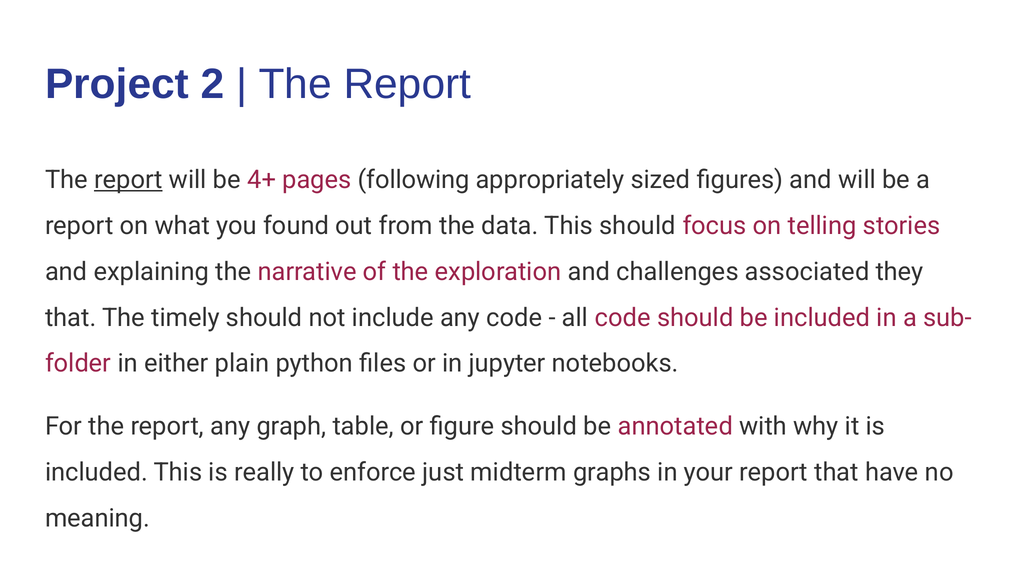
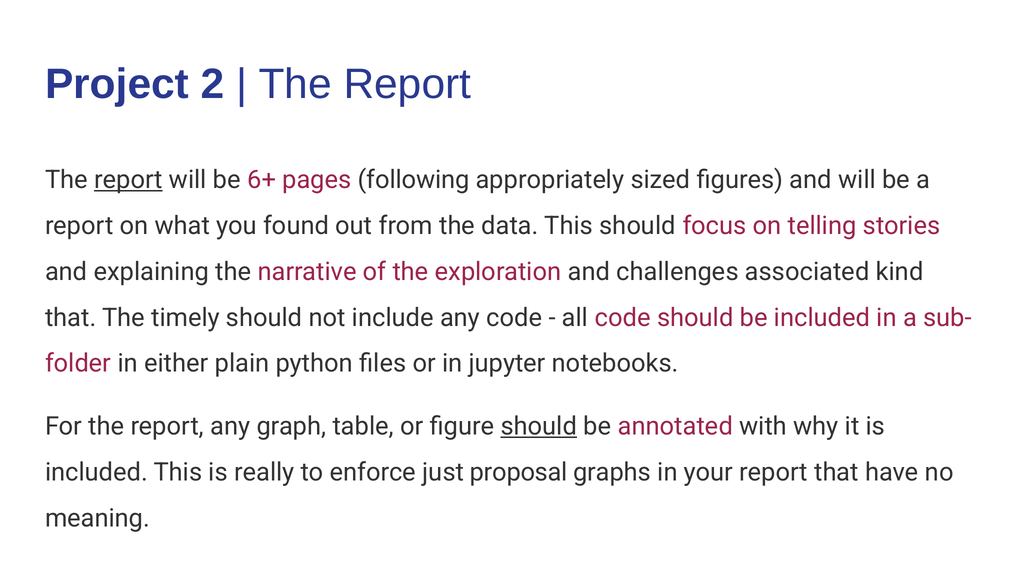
4+: 4+ -> 6+ (262, 180)
they: they -> kind (900, 272)
should underline: none -> present (539, 427)
midterm: midterm -> proposal (519, 473)
